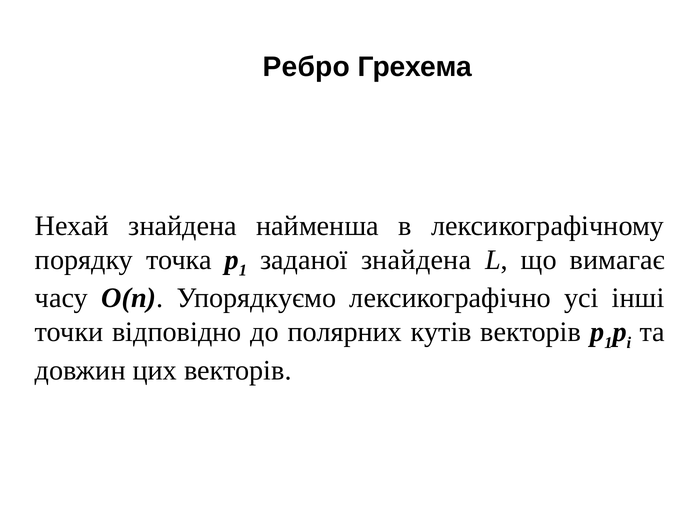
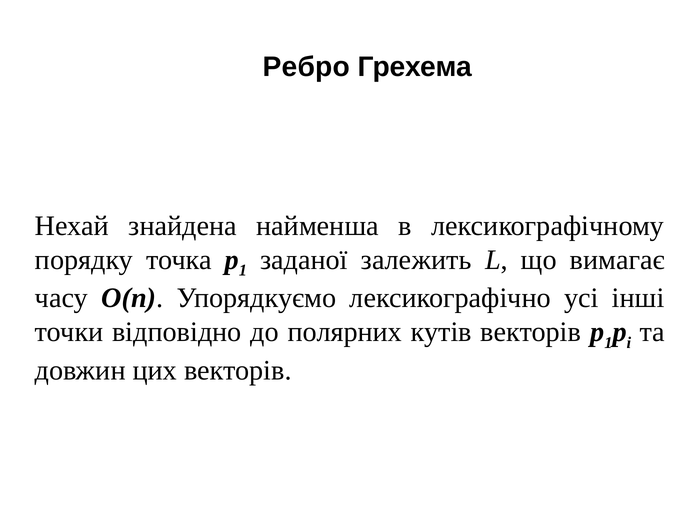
заданої знайдена: знайдена -> залежить (416, 260)
